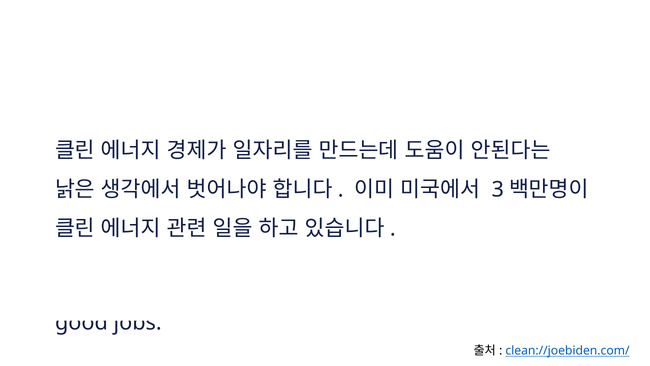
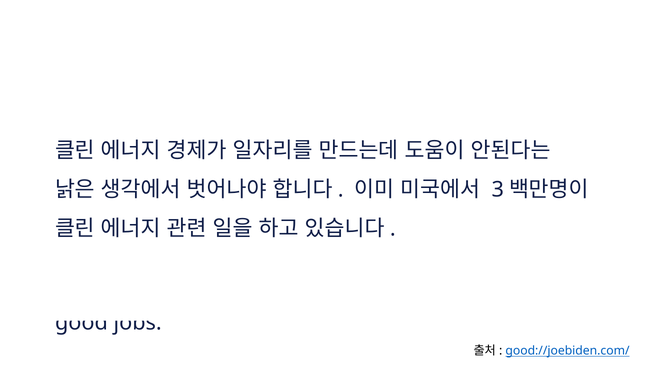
clean://joebiden.com/: clean://joebiden.com/ -> good://joebiden.com/ (568, 350)
